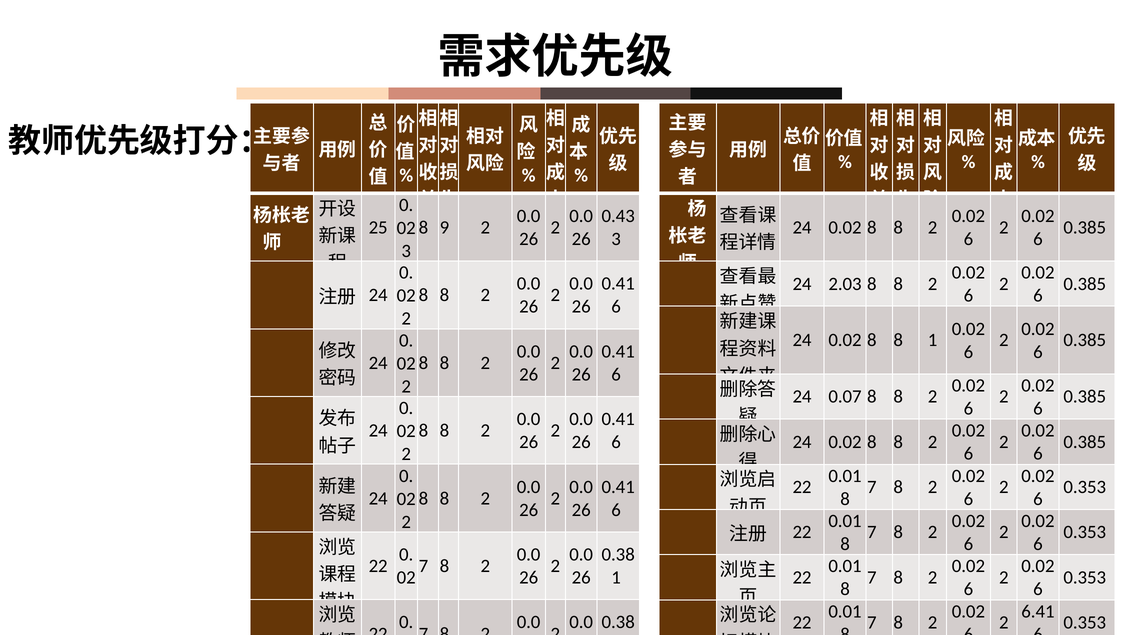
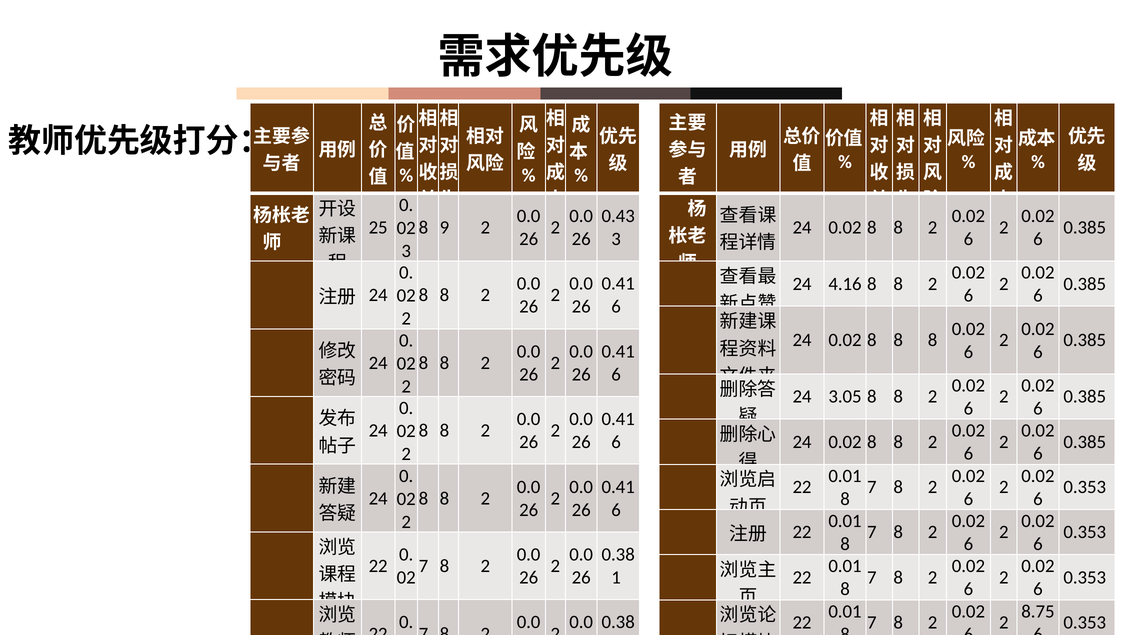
2.03: 2.03 -> 4.16 (845, 284)
8 8 1: 1 -> 8 (933, 341)
0.07: 0.07 -> 3.05 (845, 397)
6.41: 6.41 -> 8.75 (1038, 612)
